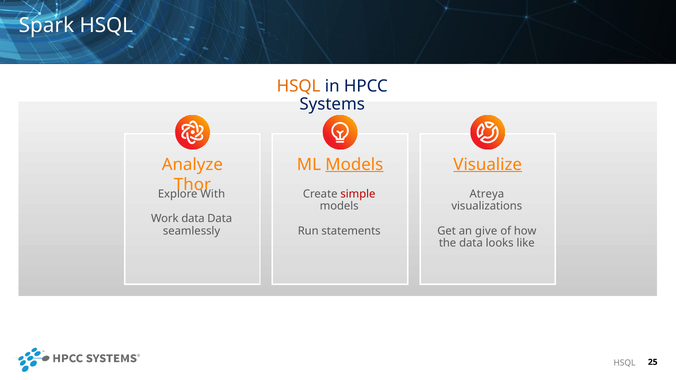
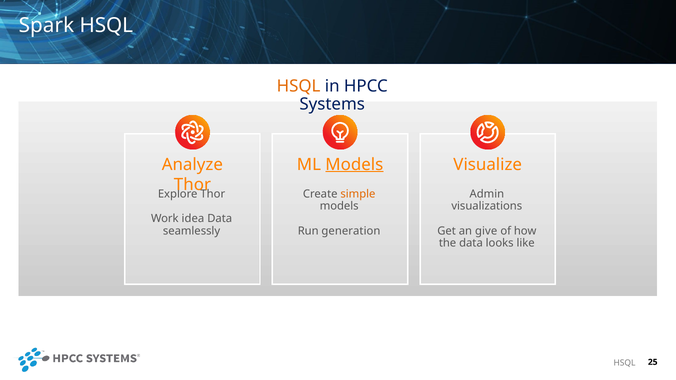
Visualize underline: present -> none (488, 165)
Explore With: With -> Thor (213, 194)
simple colour: red -> orange (358, 194)
Atreya: Atreya -> Admin (487, 194)
Work data: data -> idea (193, 219)
statements: statements -> generation (351, 231)
